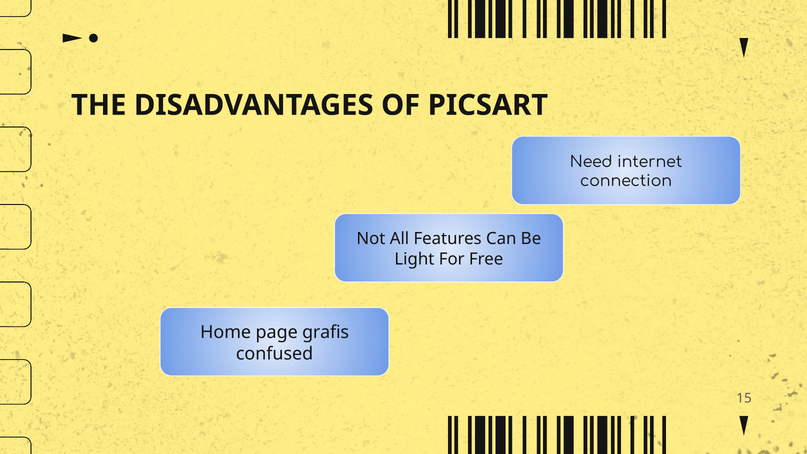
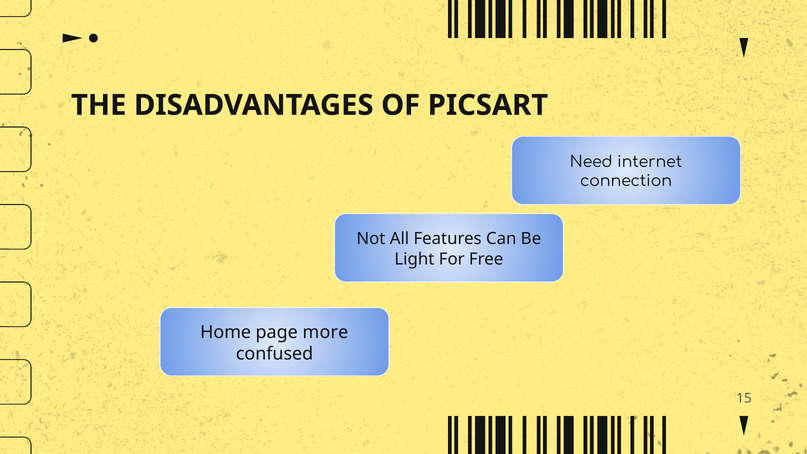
grafis: grafis -> more (325, 332)
